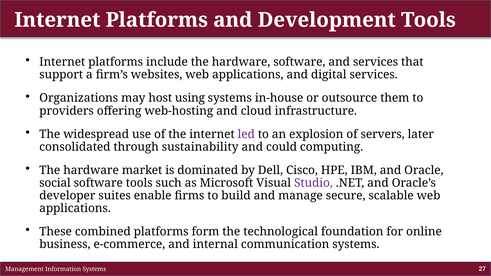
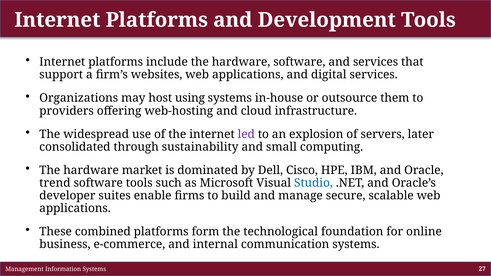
could: could -> small (281, 147)
social: social -> trend (55, 183)
Studio colour: purple -> blue (313, 183)
